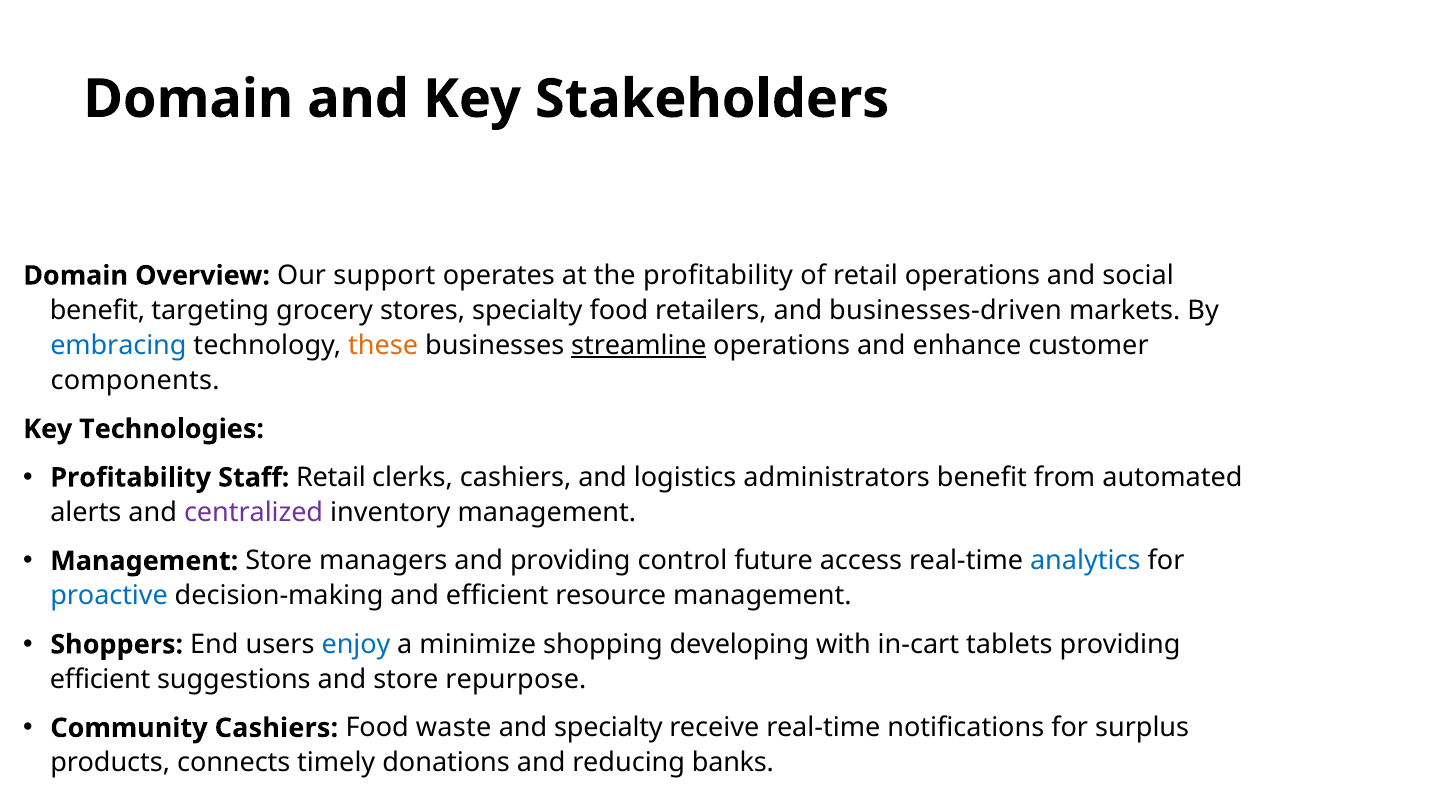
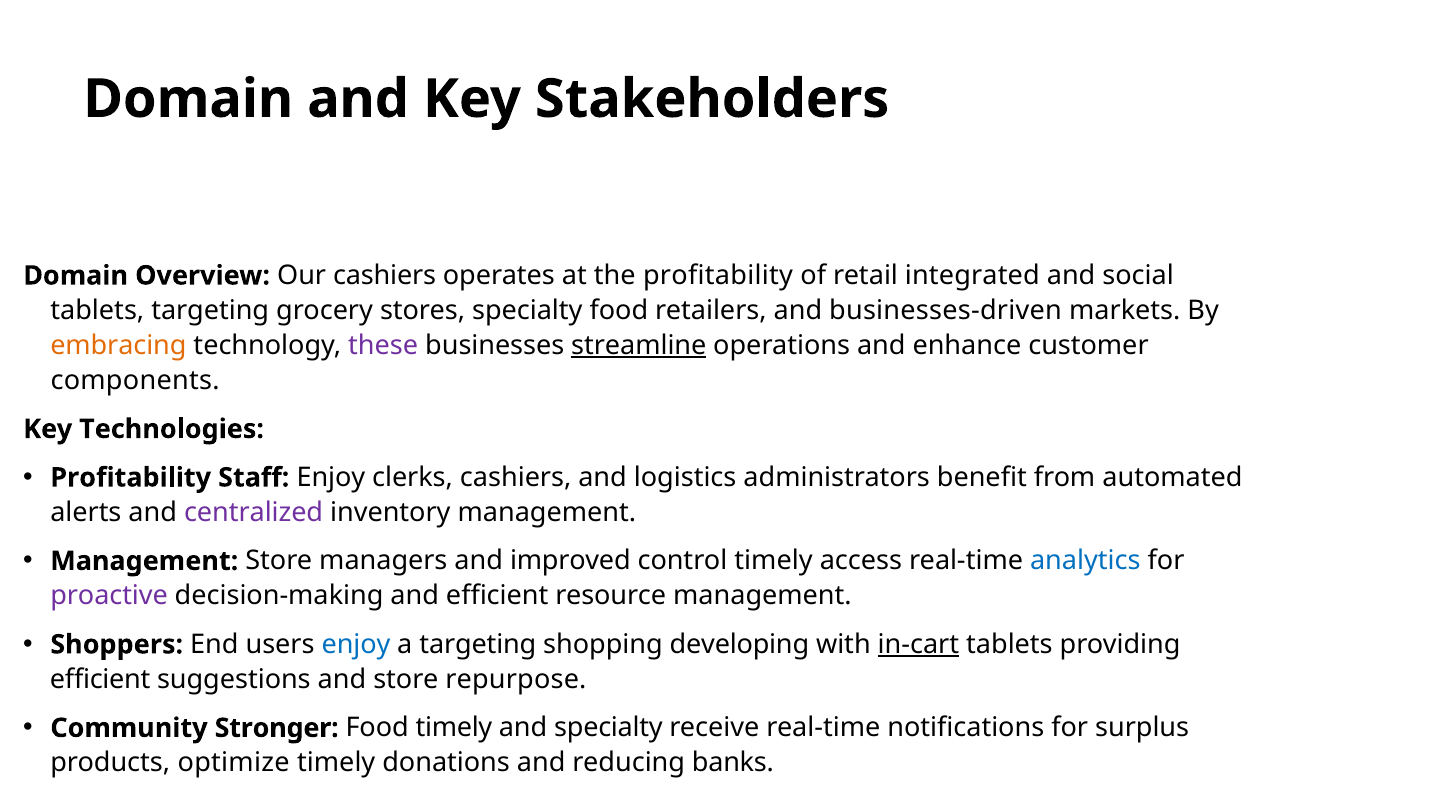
Our support: support -> cashiers (385, 276)
retail operations: operations -> integrated (972, 276)
benefit: benefit -> tablets (97, 311)
embracing colour: blue -> orange (118, 346)
these colour: orange -> purple (383, 346)
Staff Retail: Retail -> Enjoy (331, 478)
and providing: providing -> improved (570, 562)
control future: future -> timely (774, 562)
proactive colour: blue -> purple (109, 597)
a minimize: minimize -> targeting (478, 645)
in-cart underline: none -> present (918, 645)
Community Cashiers: Cashiers -> Stronger (277, 729)
Food waste: waste -> timely (454, 729)
connects: connects -> optimize (234, 764)
